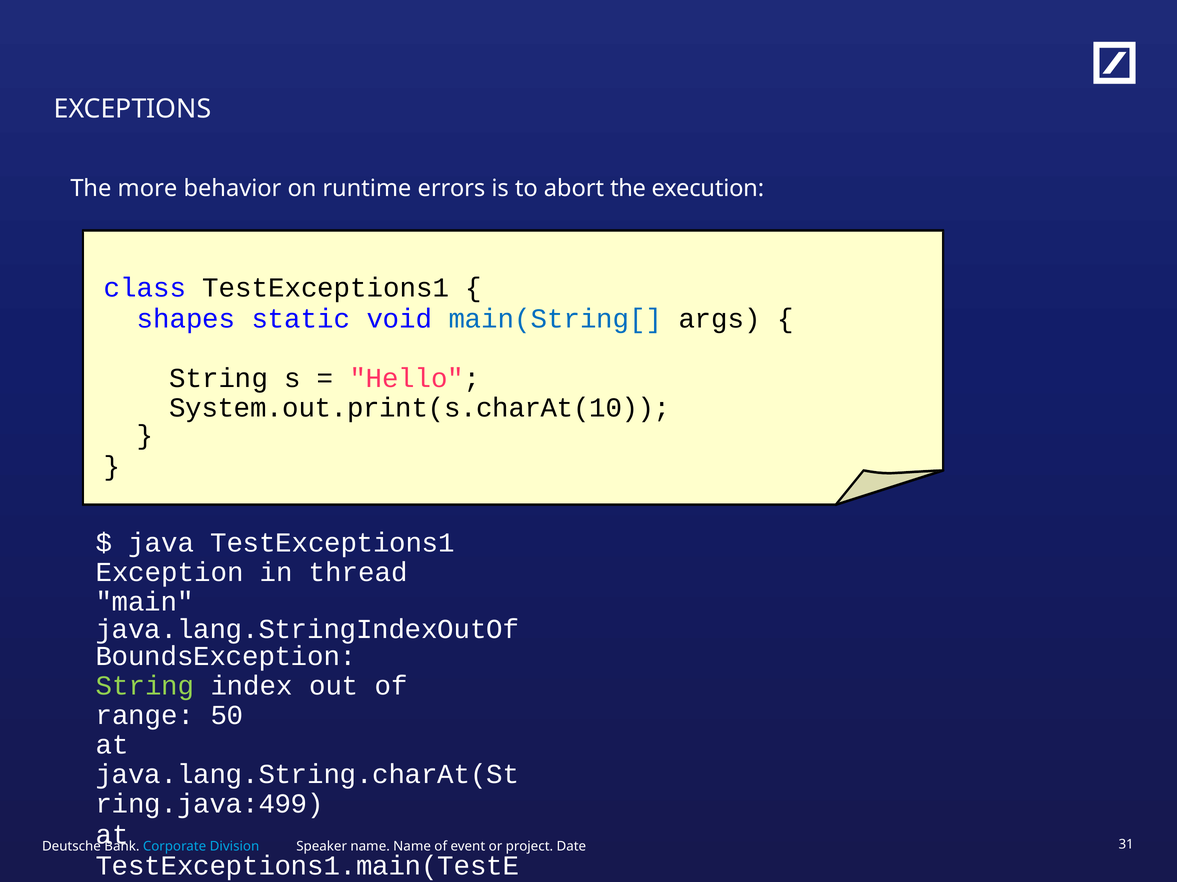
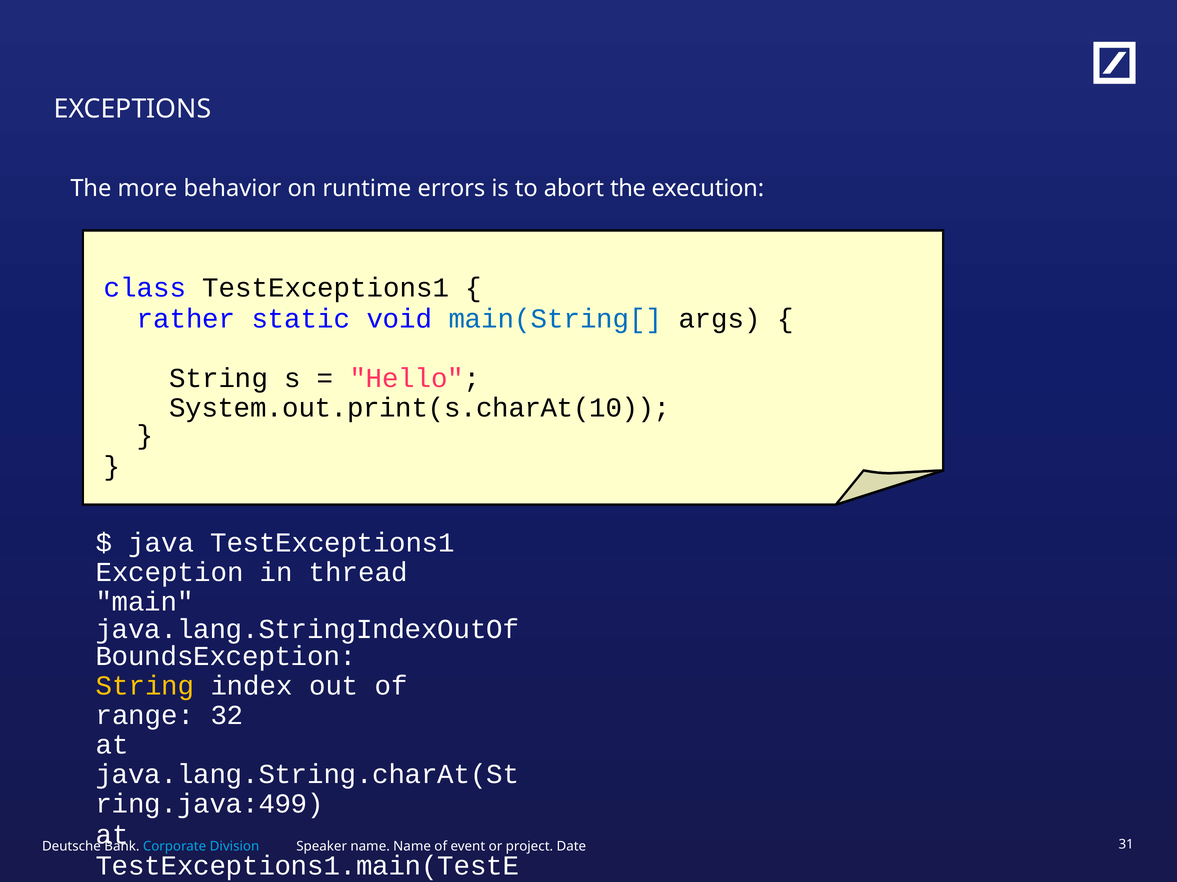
shapes: shapes -> rather (186, 319)
String colour: light green -> yellow (145, 686)
50: 50 -> 32 (227, 716)
